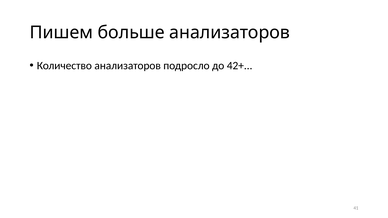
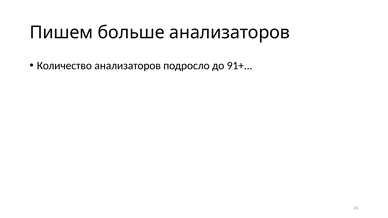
42+: 42+ -> 91+ (240, 66)
